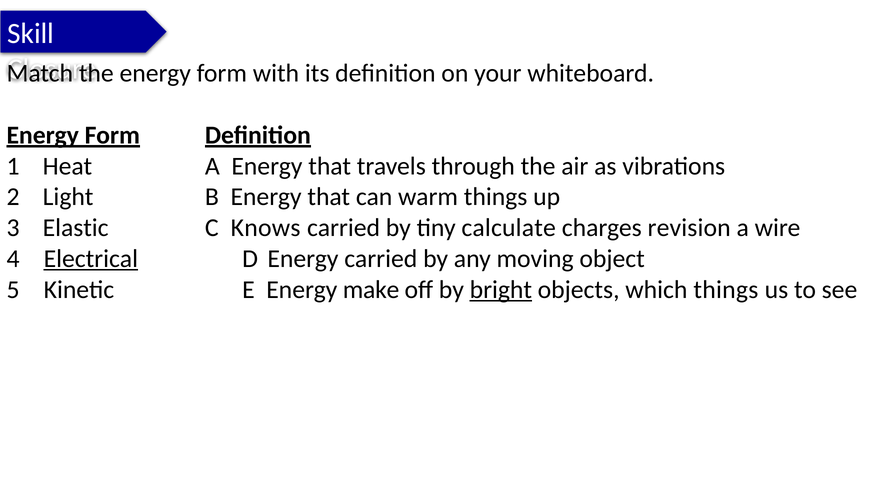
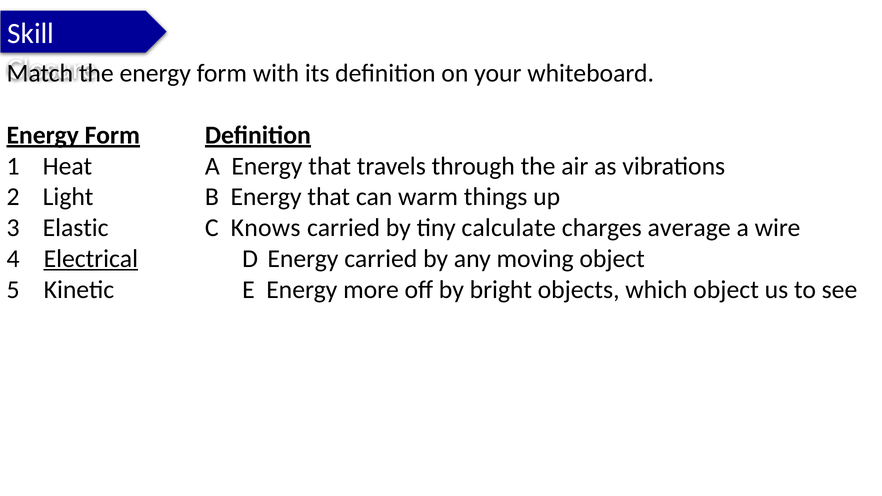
revision: revision -> average (689, 228)
make: make -> more (371, 290)
bright underline: present -> none (501, 290)
which things: things -> object (726, 290)
